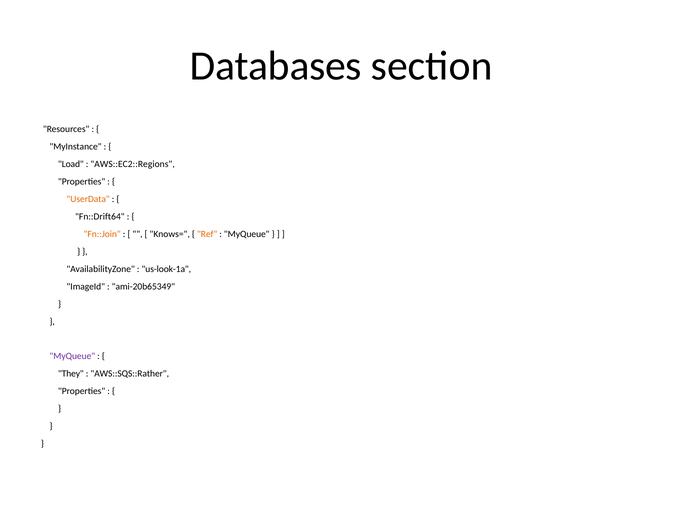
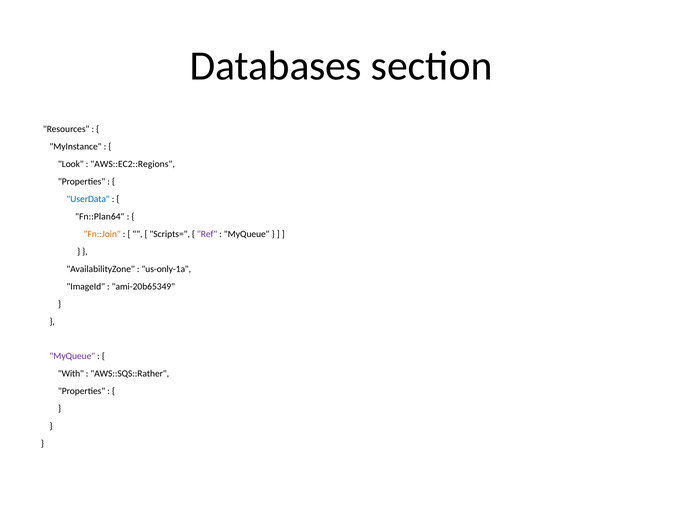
Load: Load -> Look (71, 164)
UserData colour: orange -> blue (88, 199)
Fn::Drift64: Fn::Drift64 -> Fn::Plan64 (100, 217)
Knows=: Knows= -> Scripts= (170, 234)
Ref colour: orange -> purple (207, 234)
us-look-1a: us-look-1a -> us-only-1a (166, 269)
They: They -> With (71, 374)
